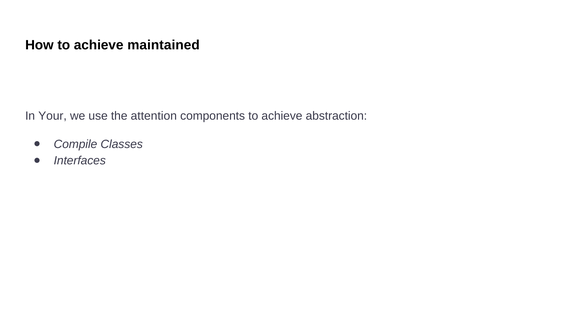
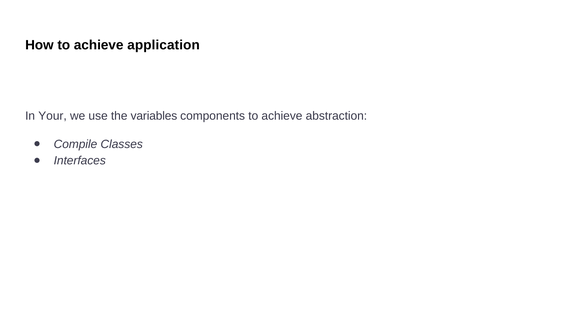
maintained: maintained -> application (164, 45)
attention: attention -> variables (154, 116)
